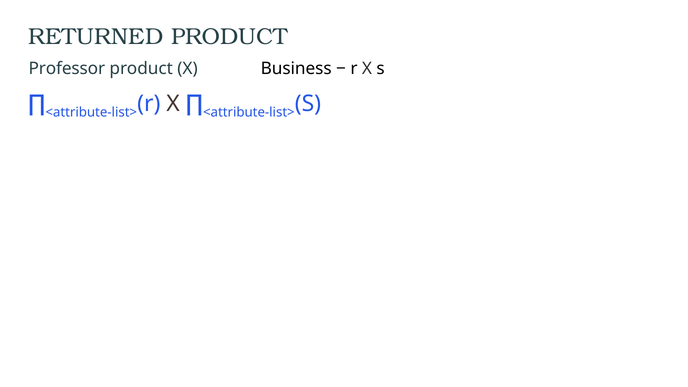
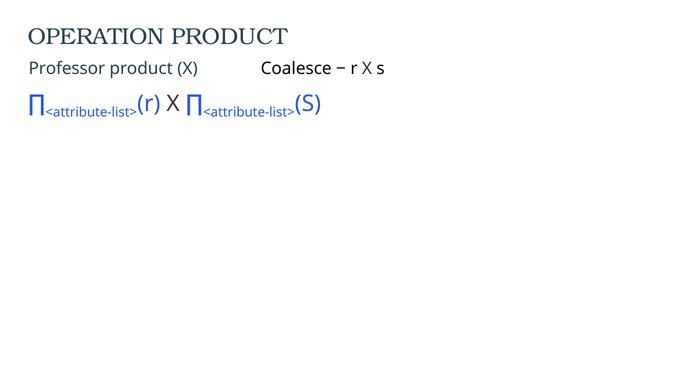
RETURNED: RETURNED -> OPERATION (96, 37)
Business: Business -> Coalesce (296, 69)
